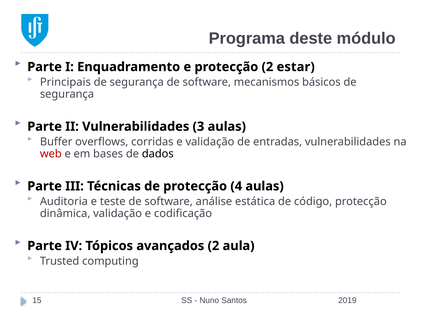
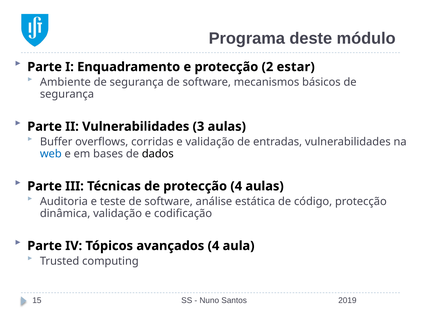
Principais: Principais -> Ambiente (65, 82)
web colour: red -> blue (51, 154)
avançados 2: 2 -> 4 (213, 246)
